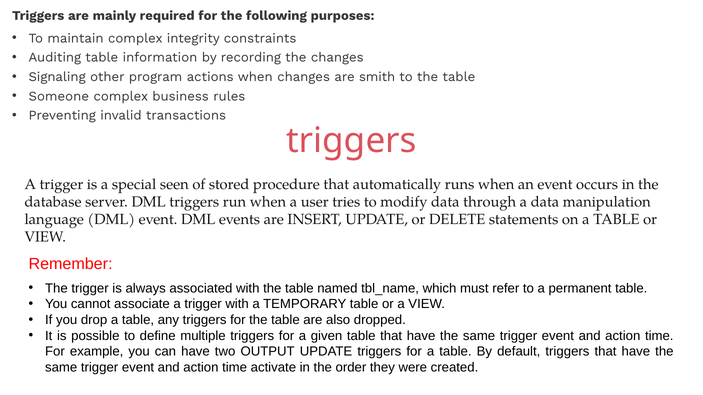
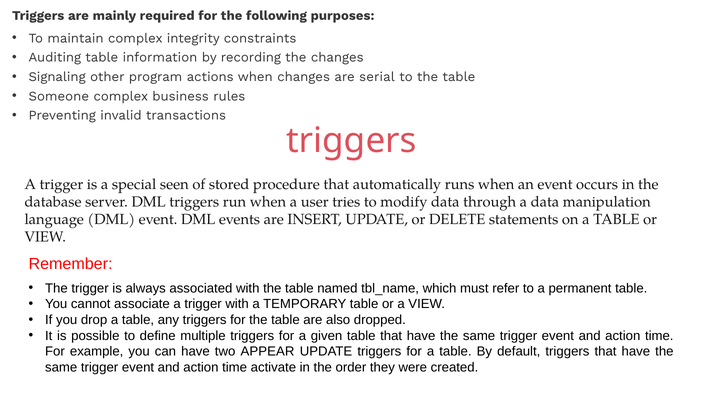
smith: smith -> serial (377, 77)
OUTPUT: OUTPUT -> APPEAR (268, 352)
